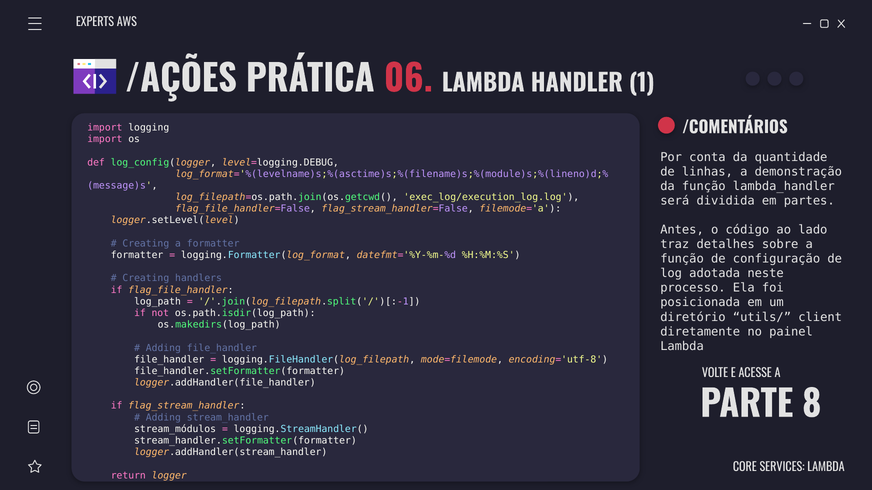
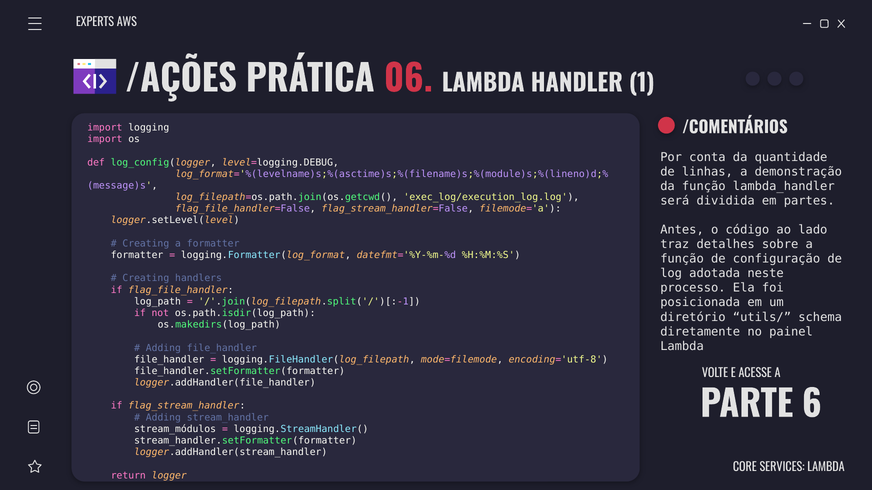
client: client -> schema (820, 317)
8: 8 -> 6 (812, 405)
